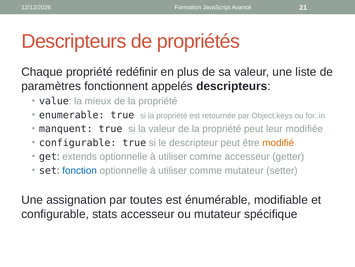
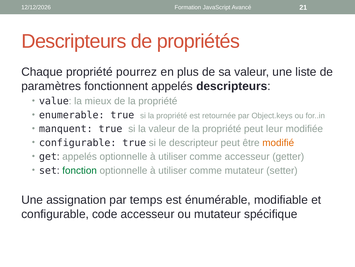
redéfinir: redéfinir -> pourrez (137, 72)
get extends: extends -> appelés (80, 156)
fonction colour: blue -> green (80, 170)
toutes: toutes -> temps (146, 199)
stats: stats -> code (105, 214)
